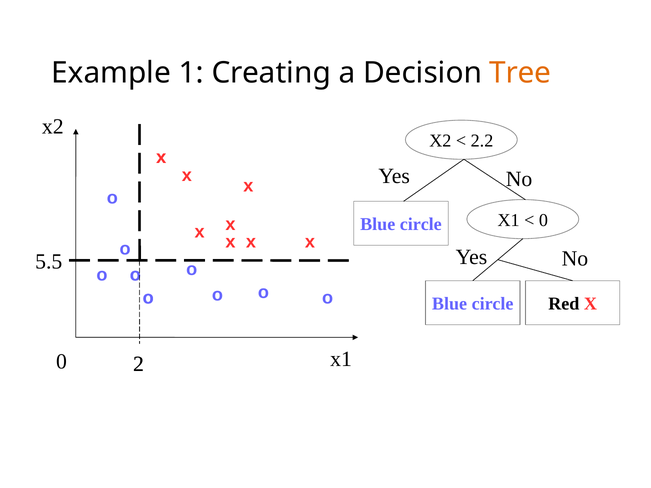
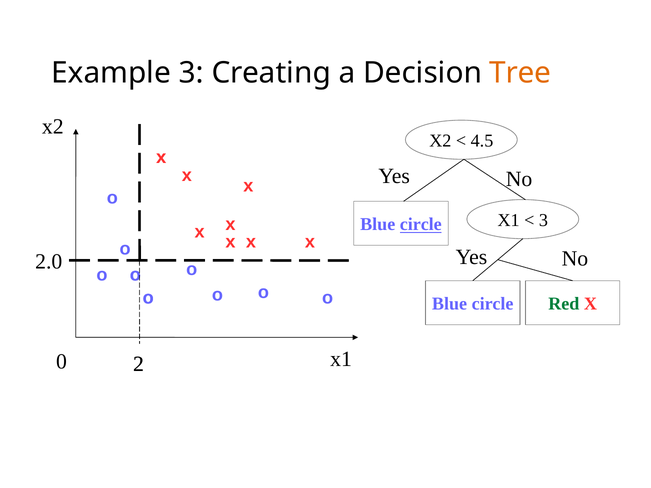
Example 1: 1 -> 3 (191, 73)
2.2: 2.2 -> 4.5 (482, 141)
circle underline: none -> present (421, 225)
0: 0 -> 3 (543, 220)
5.5: 5.5 -> 2.0 (49, 262)
Red colour: black -> green (564, 304)
